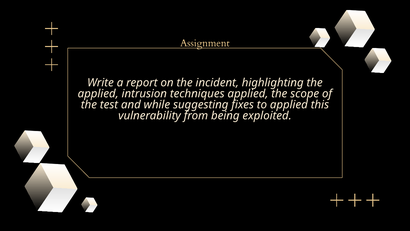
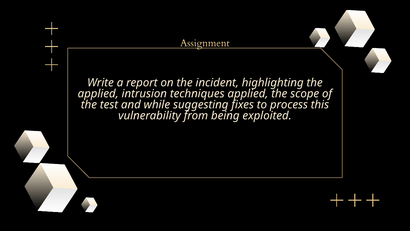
to applied: applied -> process (289, 105)
